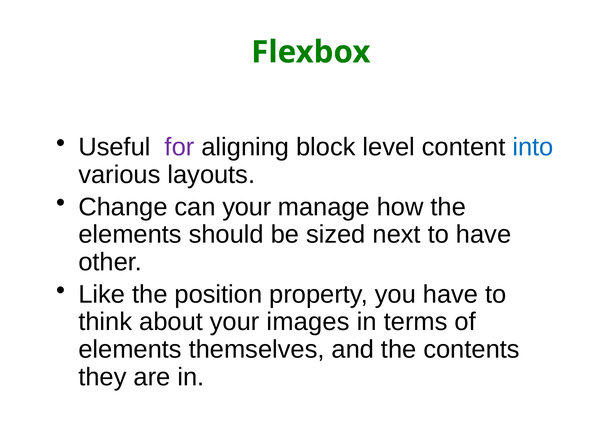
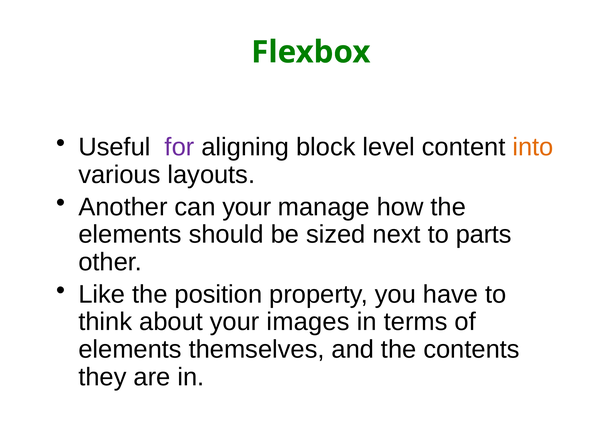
into colour: blue -> orange (533, 147)
Change: Change -> Another (123, 207)
to have: have -> parts (484, 235)
